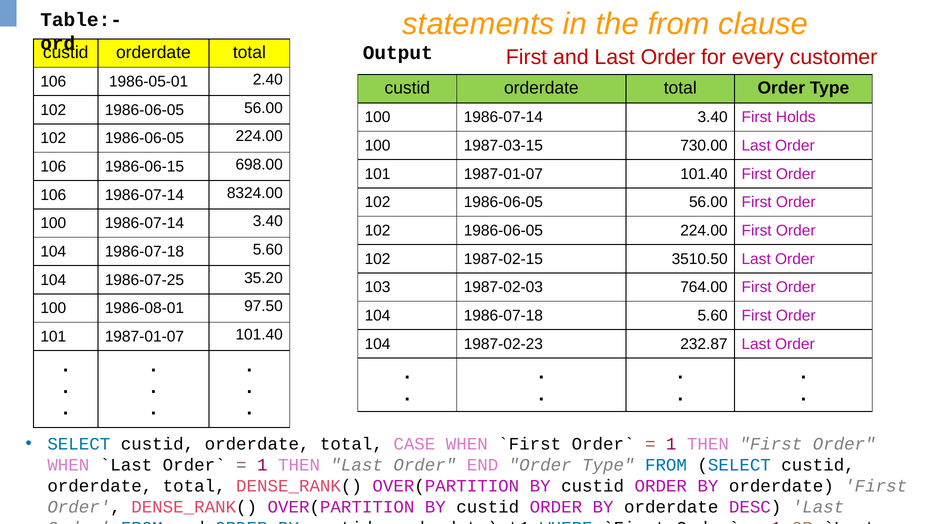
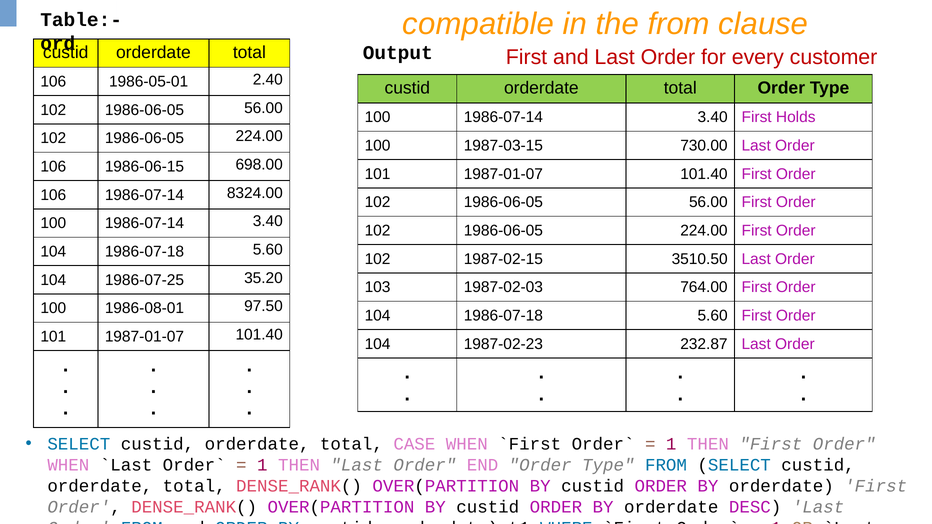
statements: statements -> compatible (478, 24)
